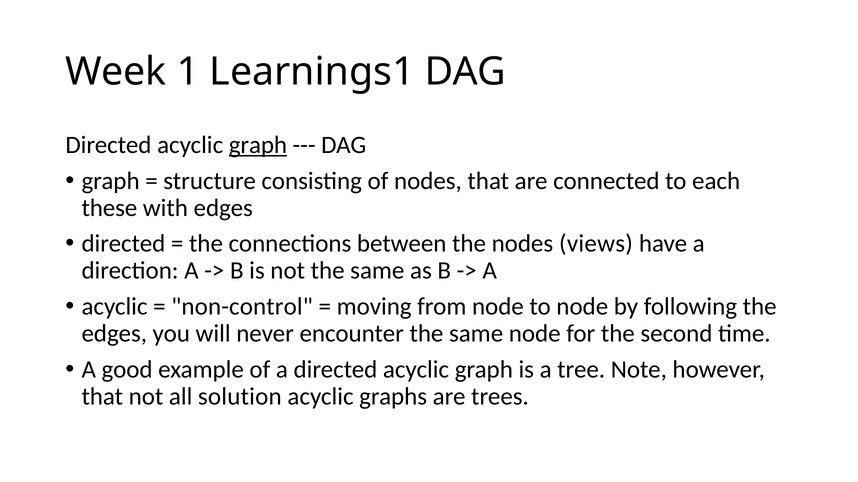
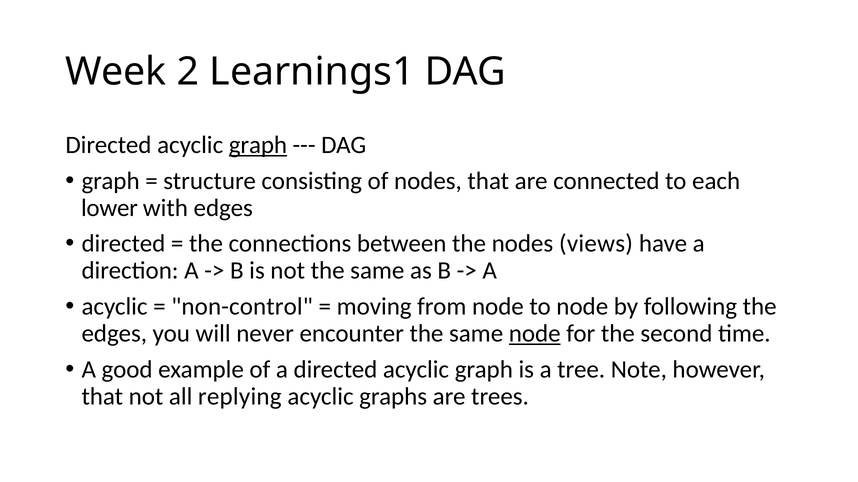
1: 1 -> 2 (188, 72)
these: these -> lower (109, 208)
node underline: none -> present (535, 334)
solution: solution -> replying (240, 397)
